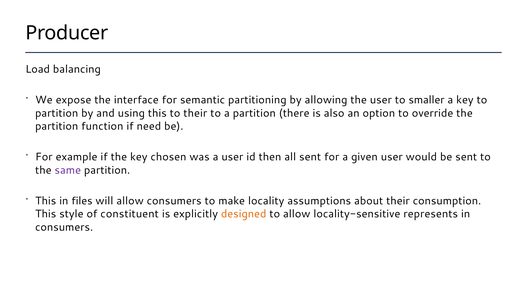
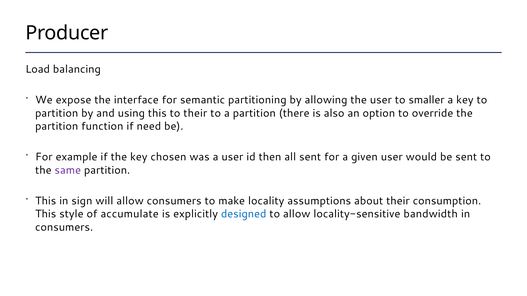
files: files -> sign (82, 201)
constituent: constituent -> accumulate (130, 214)
designed colour: orange -> blue (244, 214)
represents: represents -> bandwidth (431, 214)
